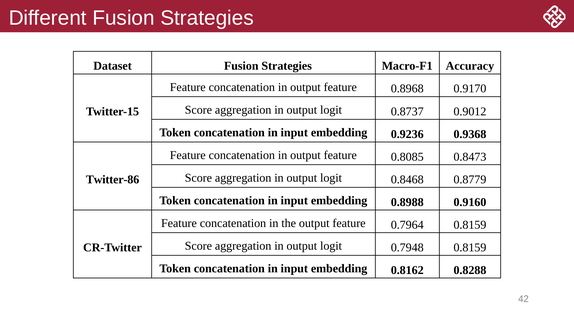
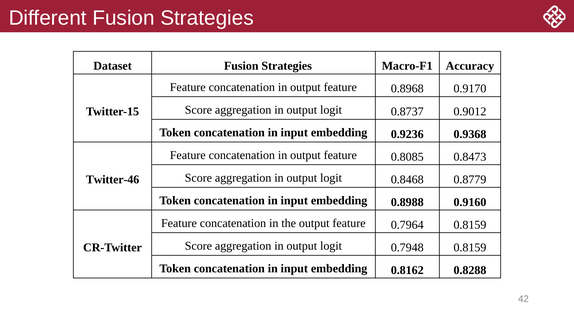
Twitter-86: Twitter-86 -> Twitter-46 (113, 179)
